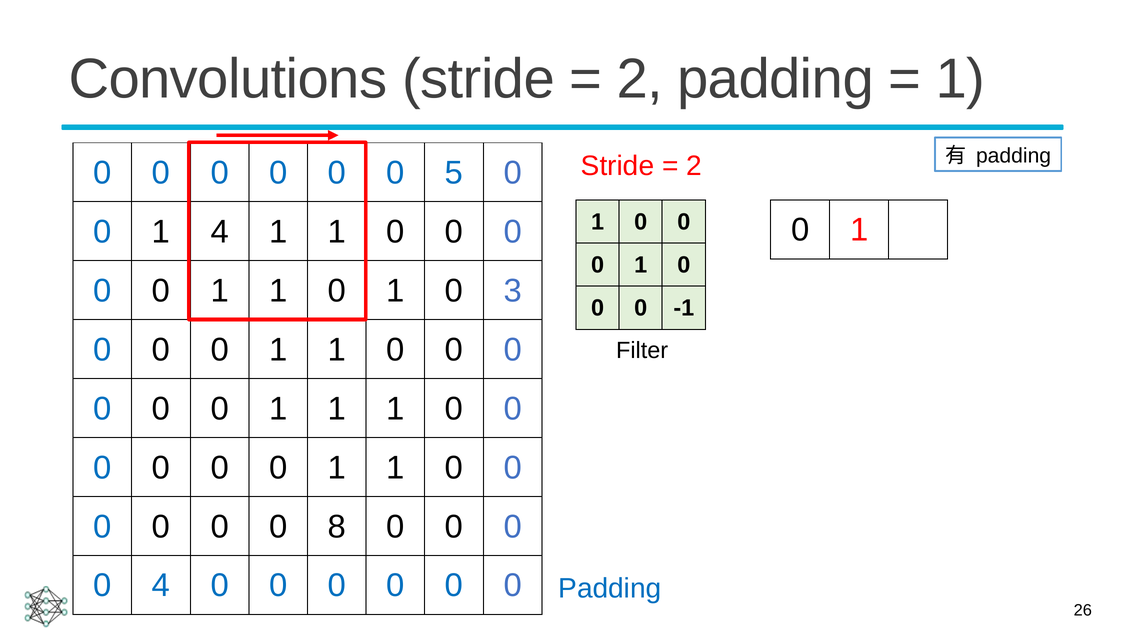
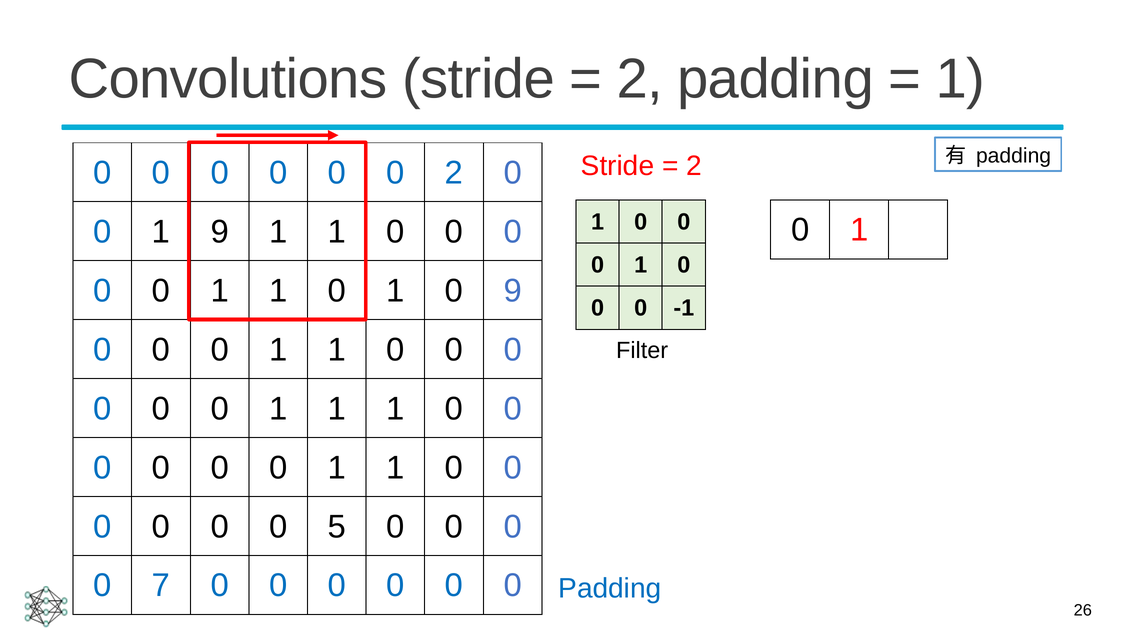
0 5: 5 -> 2 (454, 173)
1 4: 4 -> 9 (220, 232)
0 3: 3 -> 9 (513, 291)
8: 8 -> 5 (337, 527)
0 4: 4 -> 7 (161, 585)
